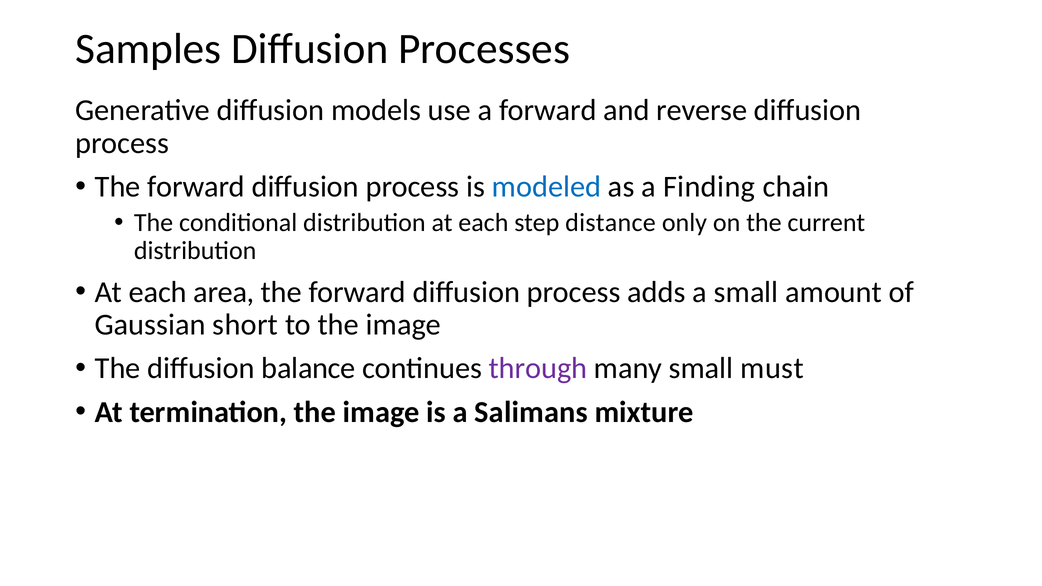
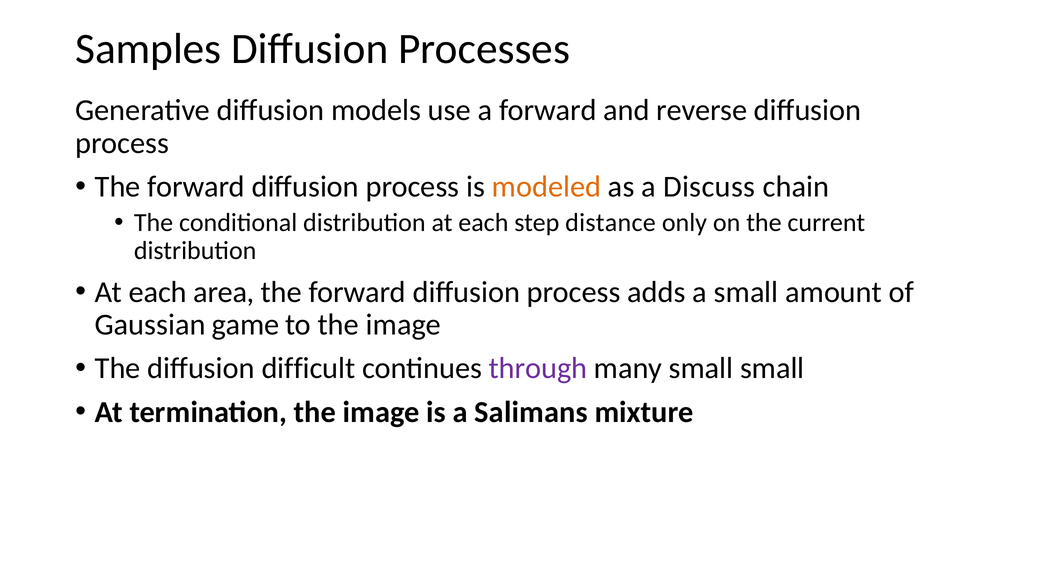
modeled colour: blue -> orange (547, 187)
Finding: Finding -> Discuss (709, 187)
short: short -> game (245, 325)
balance: balance -> difficult (308, 368)
small must: must -> small (772, 368)
